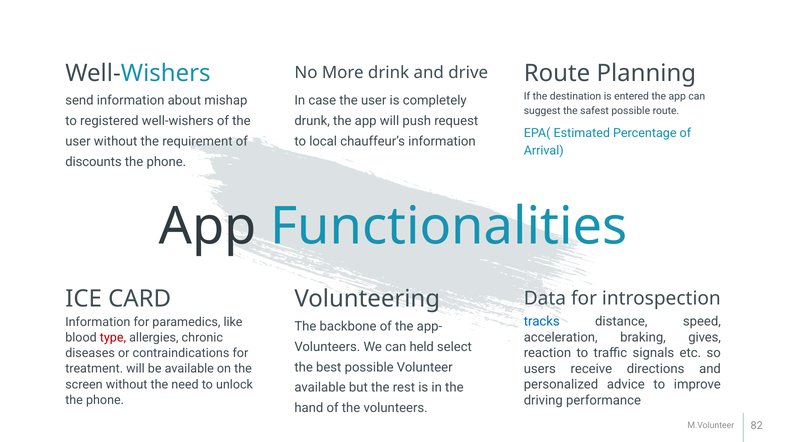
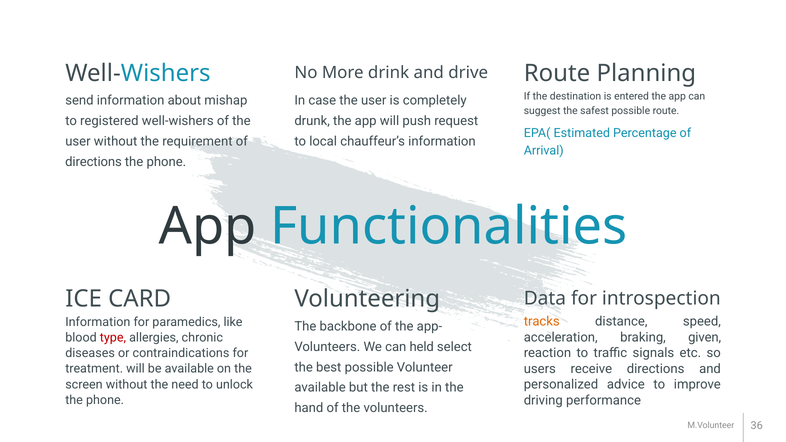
discounts: discounts -> directions (93, 162)
tracks colour: blue -> orange (542, 322)
gives: gives -> given (705, 337)
82: 82 -> 36 (757, 425)
